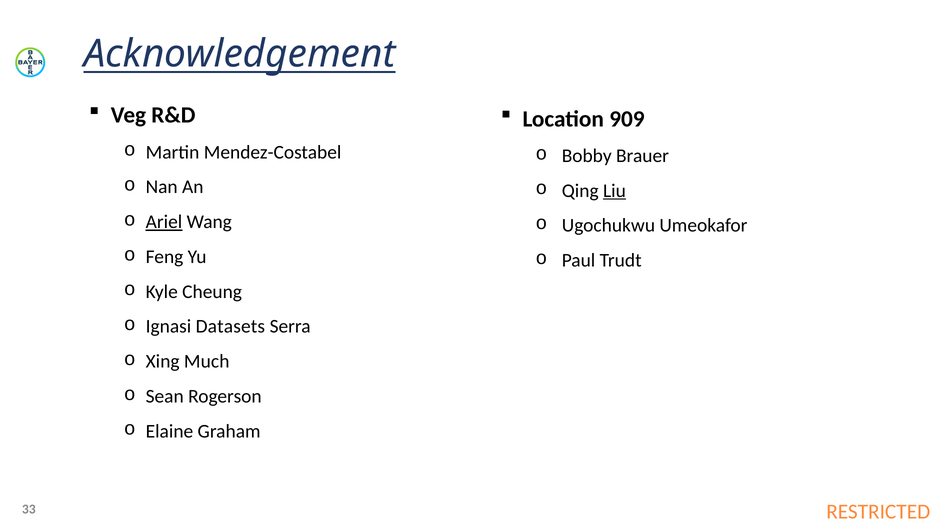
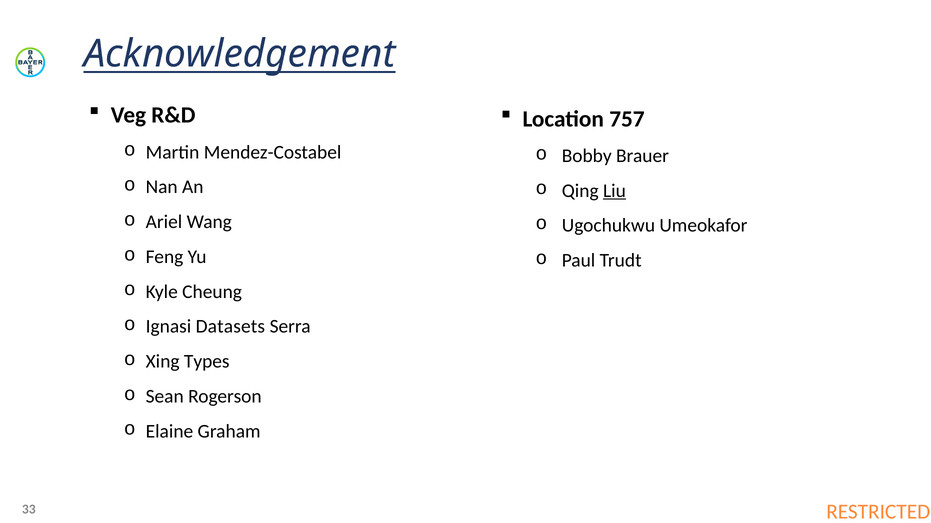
909: 909 -> 757 (627, 119)
Ariel underline: present -> none (164, 222)
Much: Much -> Types (207, 362)
